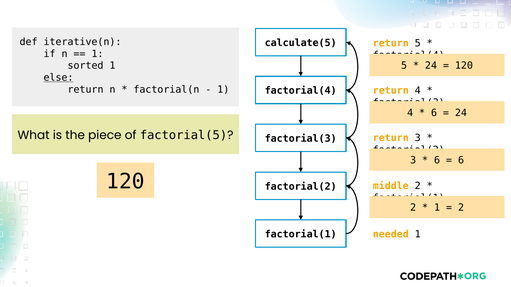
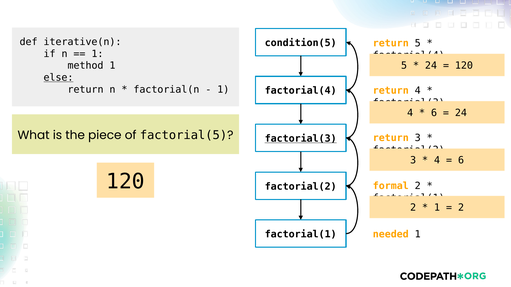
calculate(5: calculate(5 -> condition(5 (301, 43)
sorted: sorted -> method (86, 66)
factorial(3 underline: none -> present (301, 139)
6: 6 -> 4 (437, 161)
middle: middle -> formal (391, 186)
